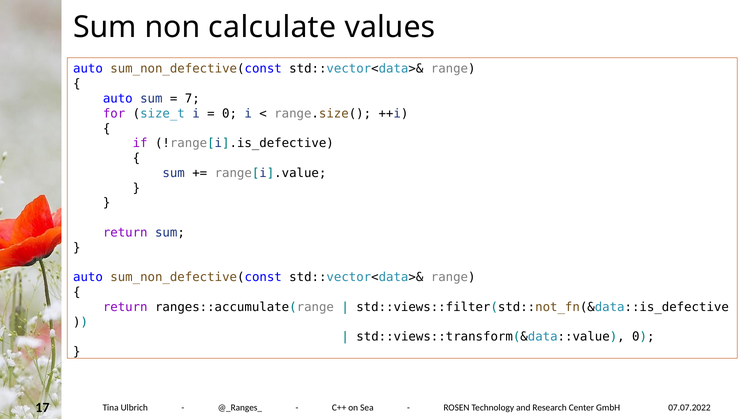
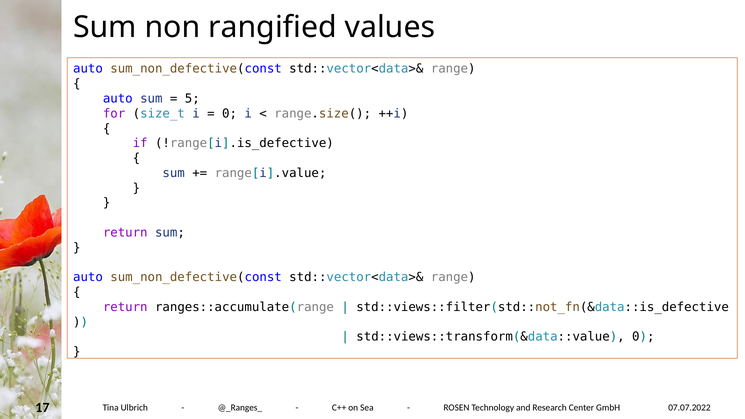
calculate: calculate -> rangified (272, 27)
7: 7 -> 5 (192, 99)
